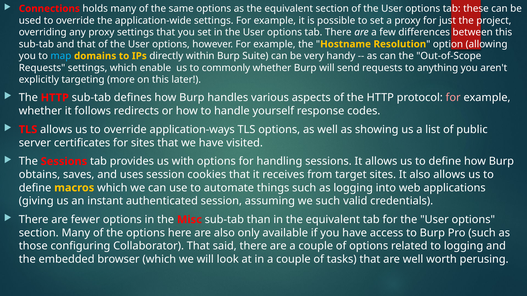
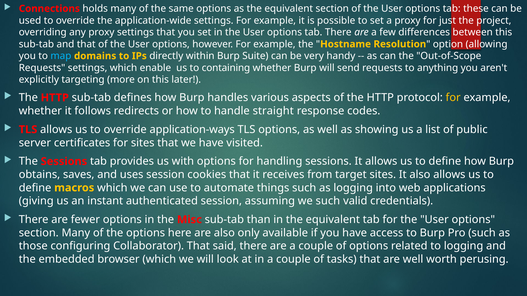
commonly: commonly -> containing (226, 68)
for colour: pink -> yellow (453, 98)
yourself: yourself -> straight (273, 111)
